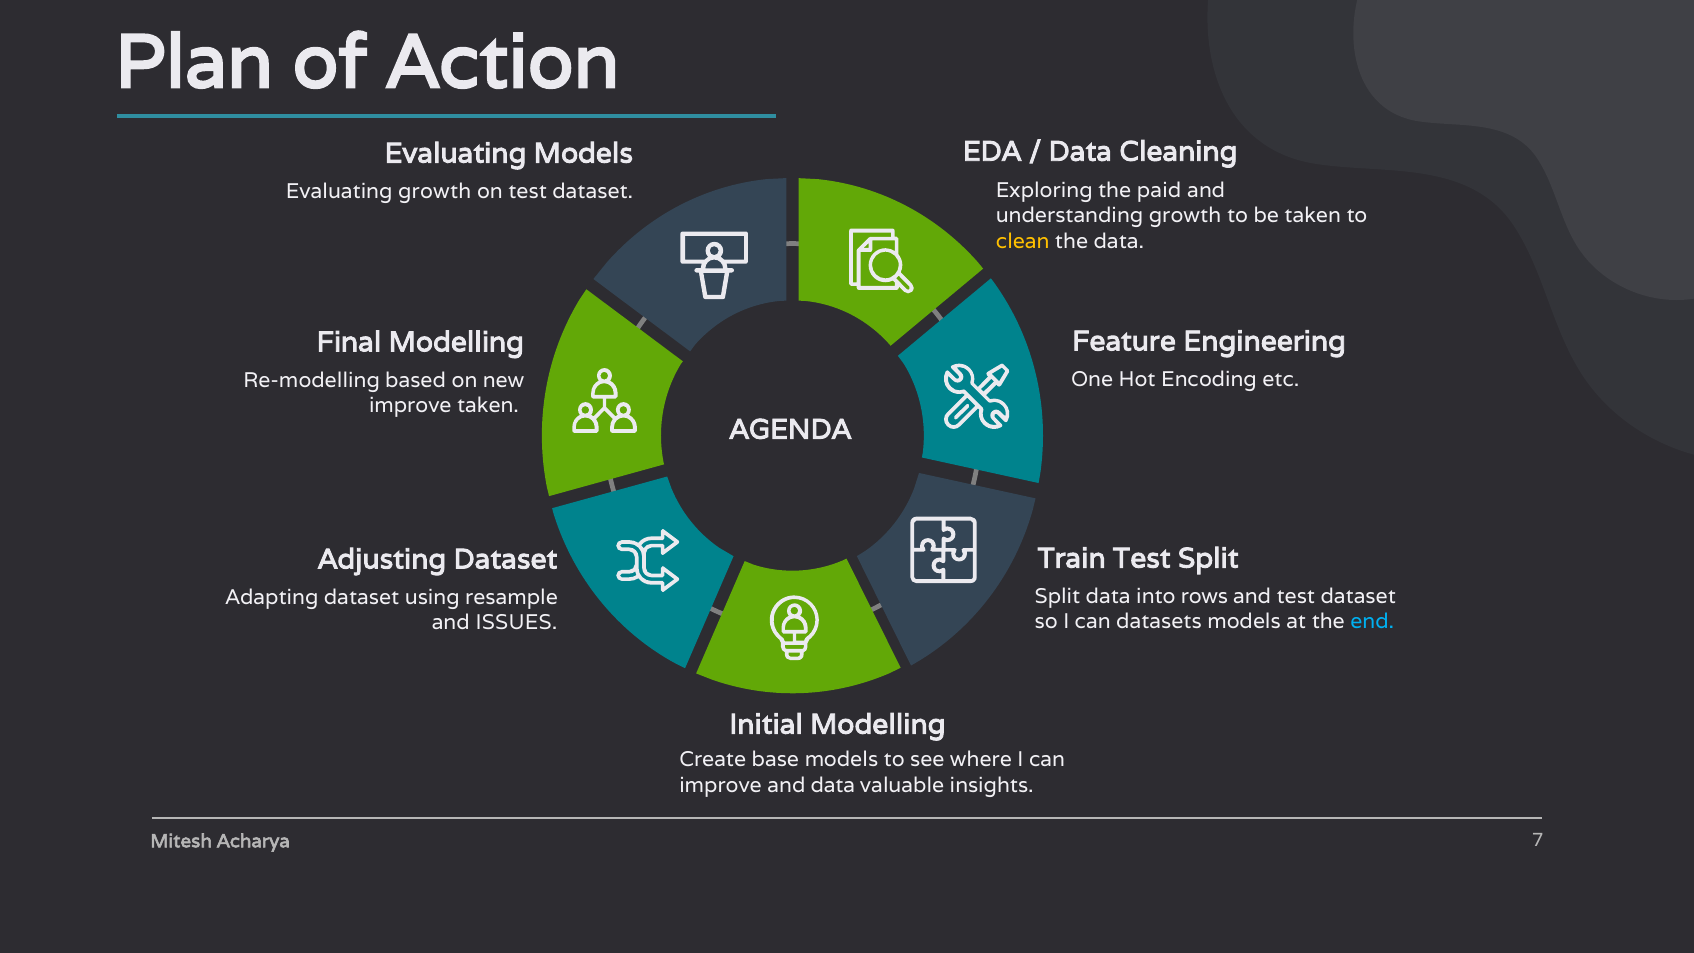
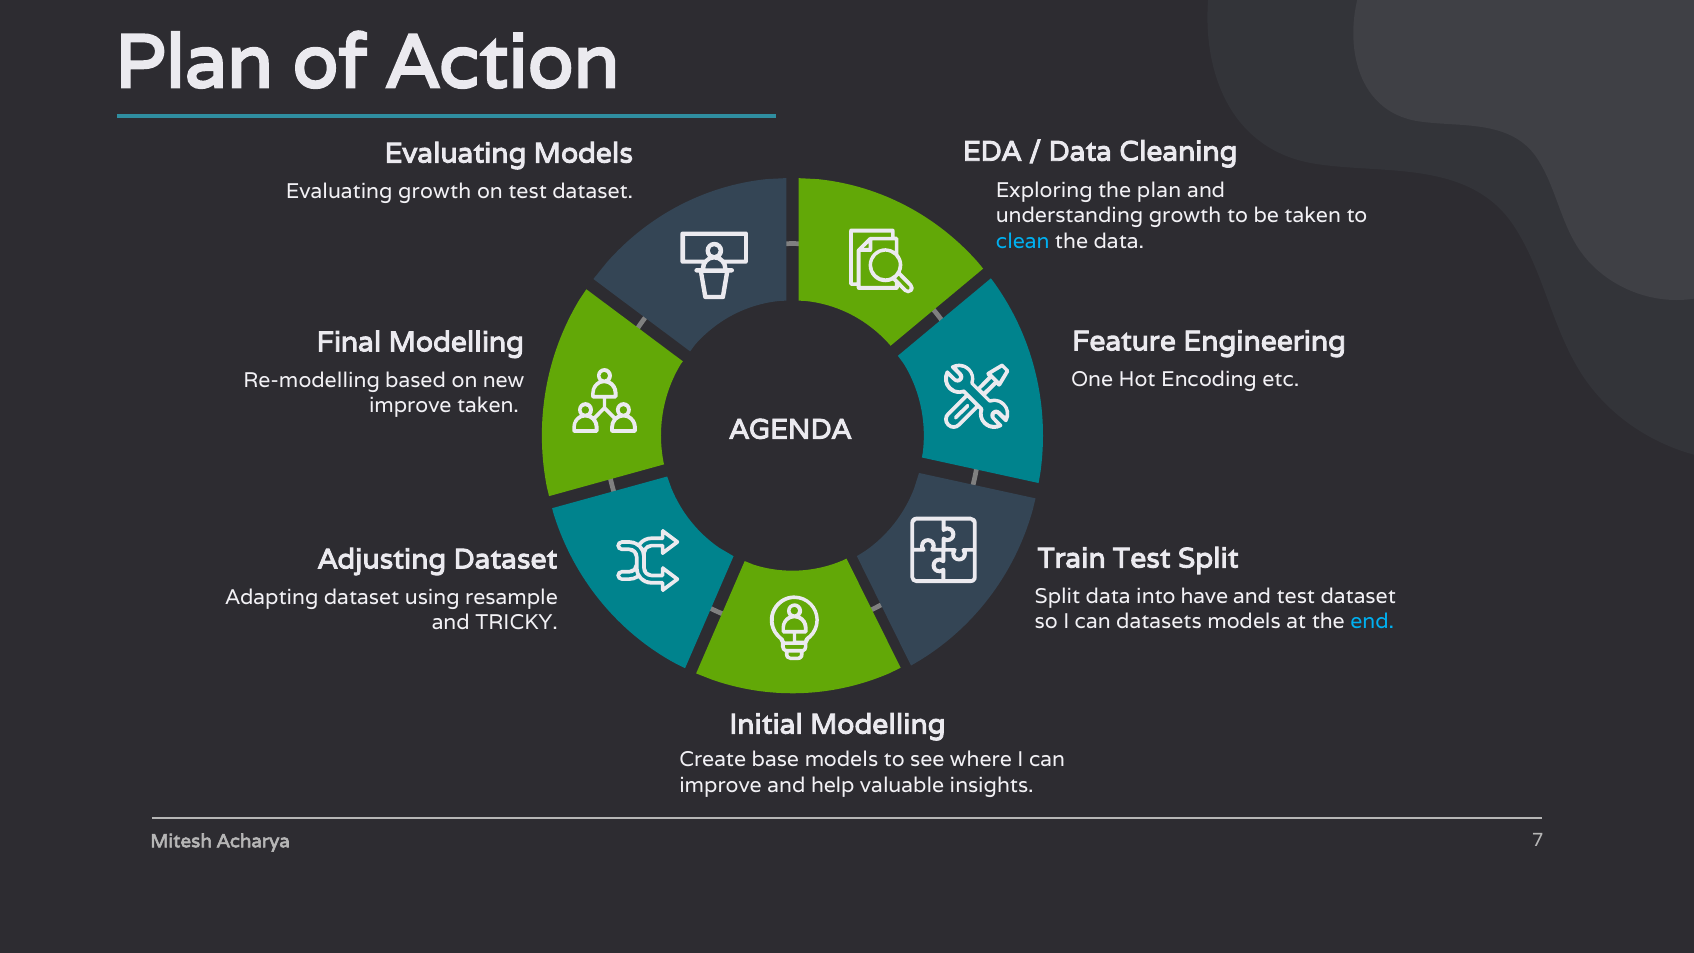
the paid: paid -> plan (1159, 190)
clean colour: yellow -> light blue (1023, 241)
rows: rows -> have (1204, 596)
ISSUES: ISSUES -> TRICKY (517, 623)
and data: data -> help (833, 785)
